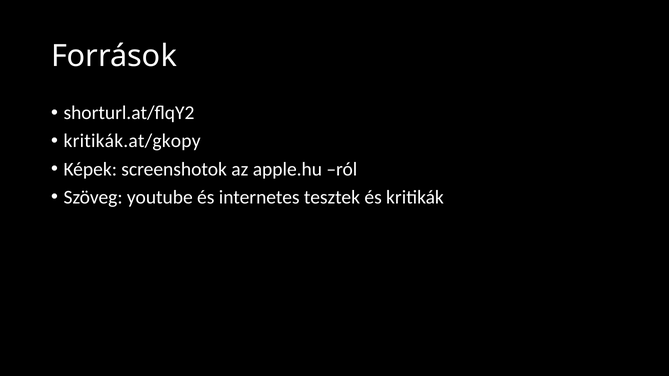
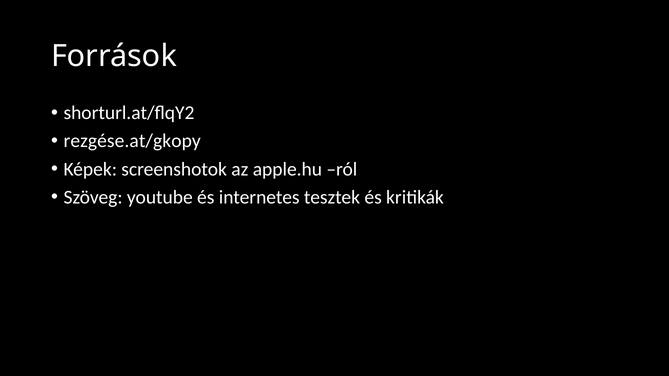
kritikák.at/gkopy: kritikák.at/gkopy -> rezgése.at/gkopy (132, 141)
